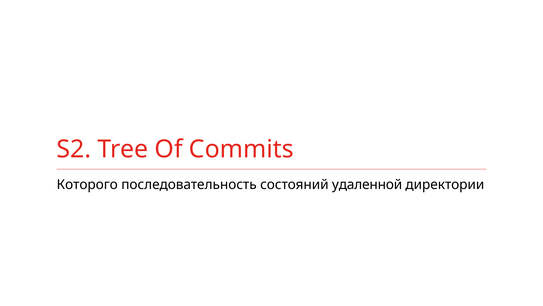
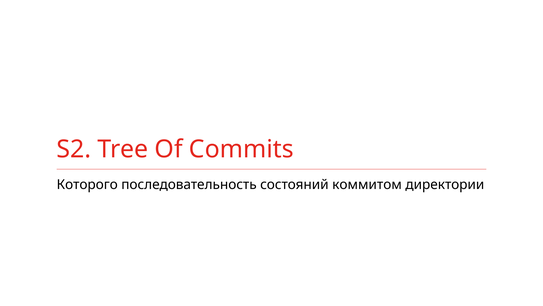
удаленной: удаленной -> коммитом (367, 184)
